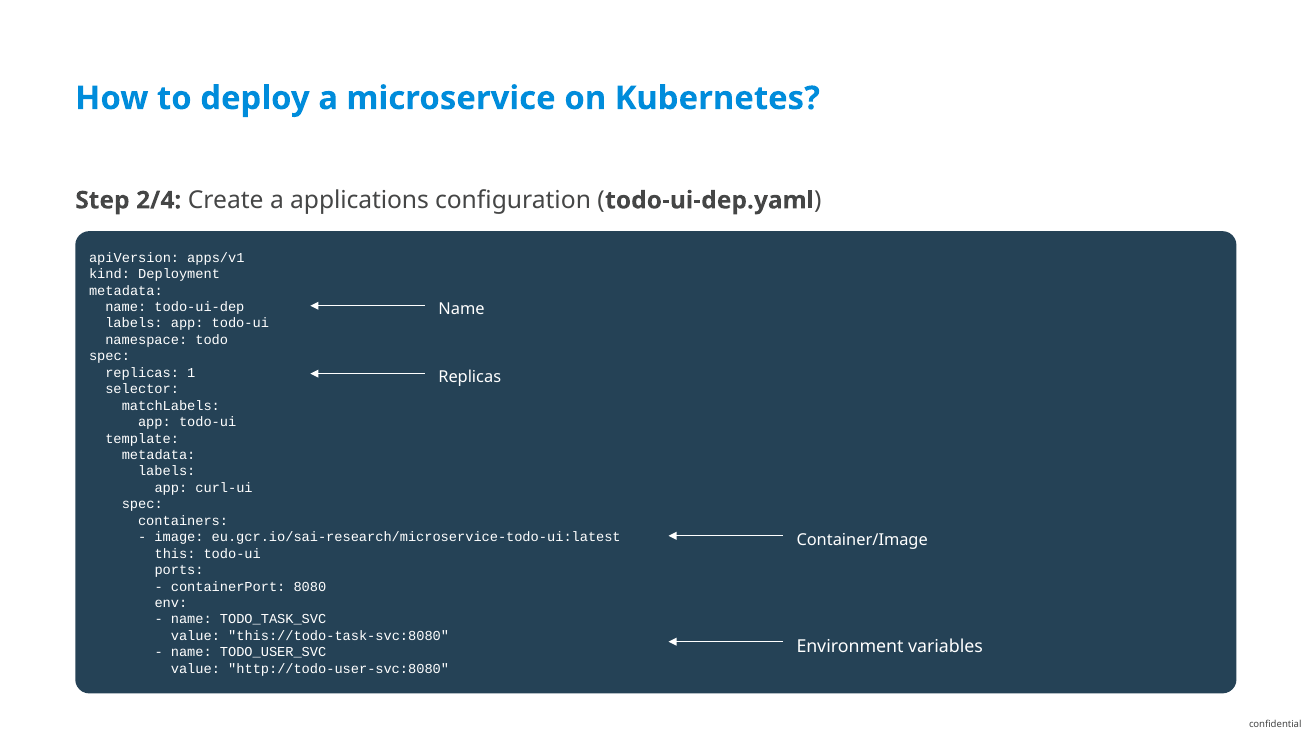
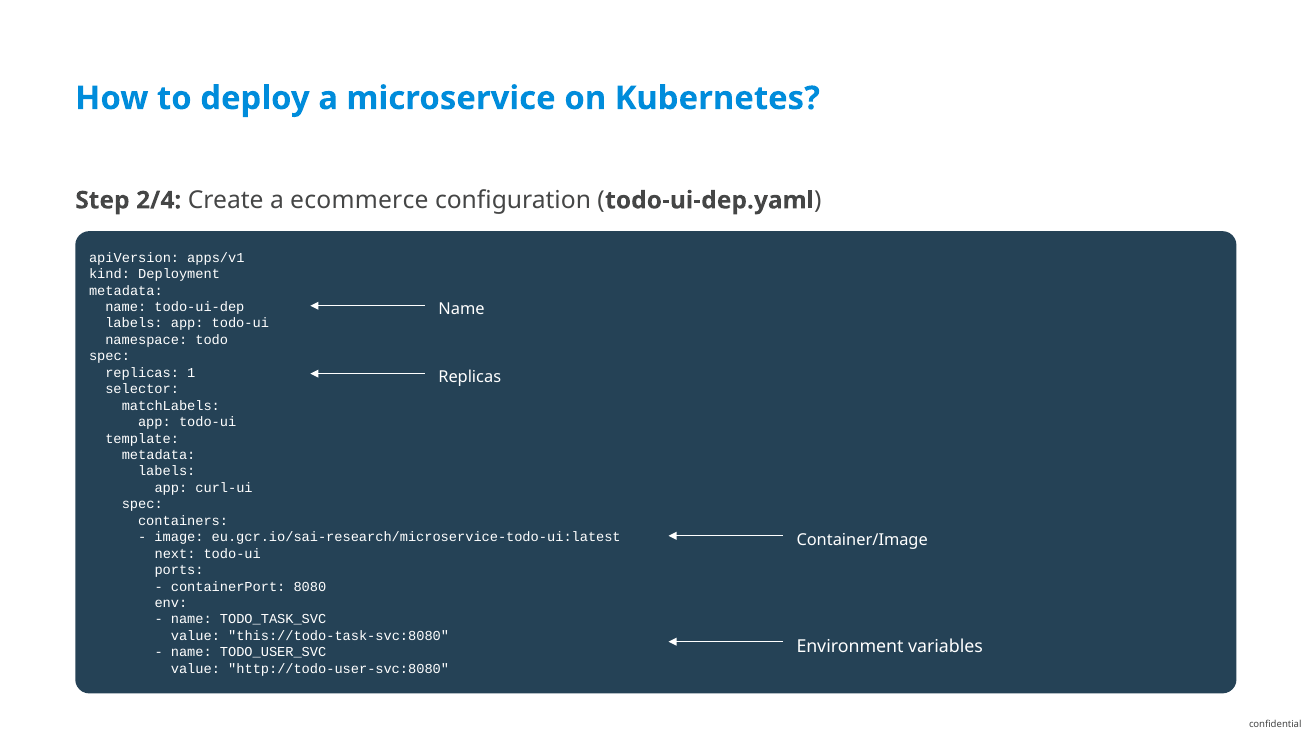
applications: applications -> ecommerce (359, 200)
this: this -> next (175, 554)
